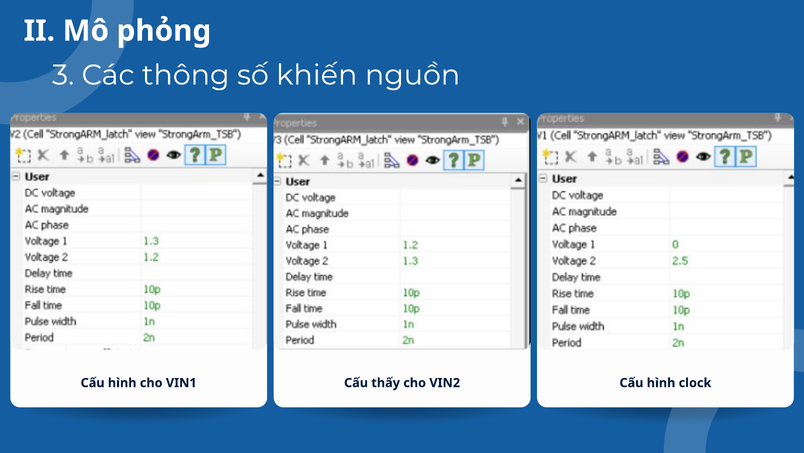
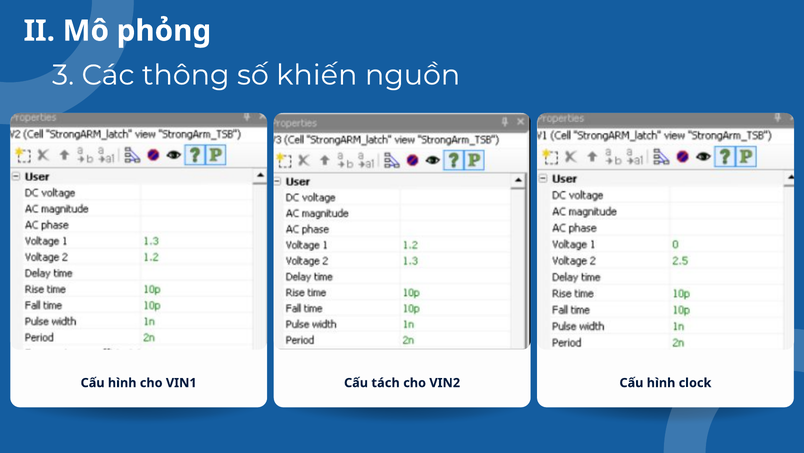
thấy: thấy -> tách (386, 382)
